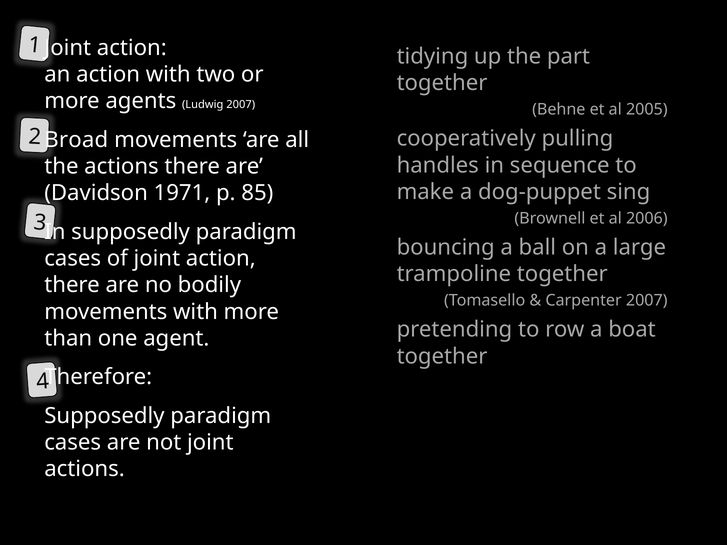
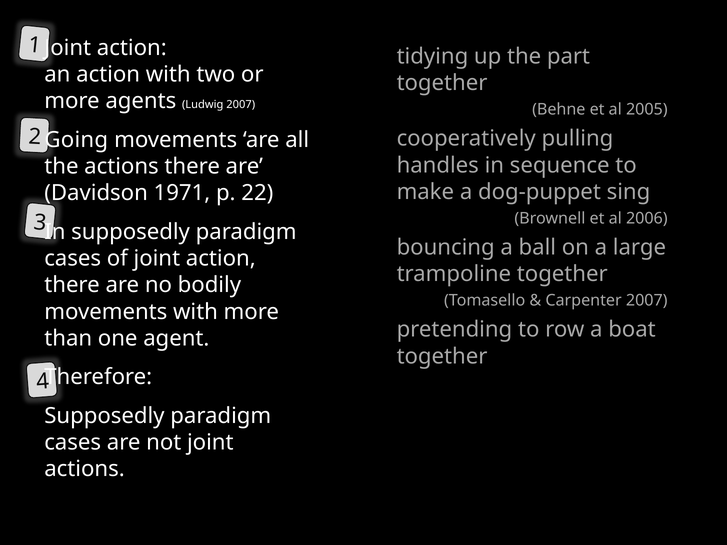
Broad: Broad -> Going (76, 140)
85: 85 -> 22 (257, 193)
